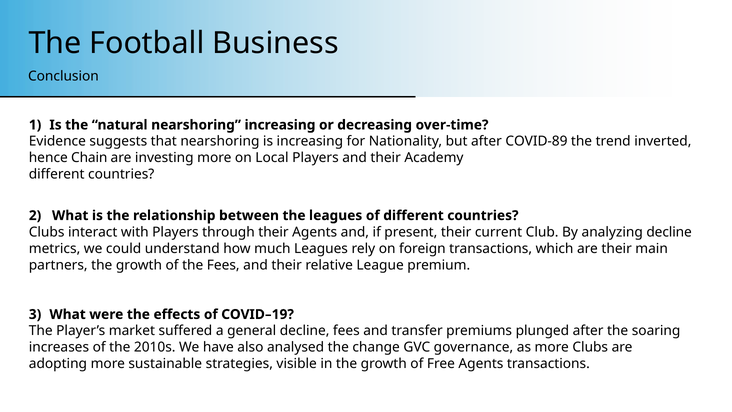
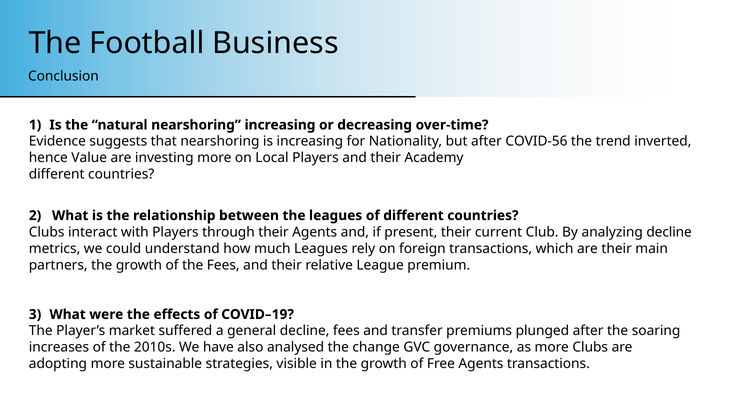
COVID-89: COVID-89 -> COVID-56 (536, 141)
Chain: Chain -> Value (89, 158)
